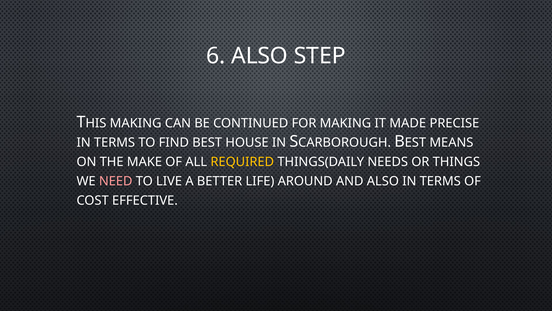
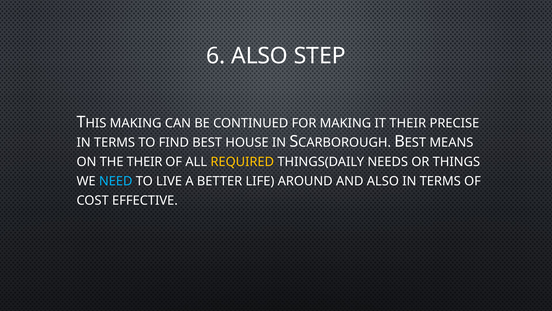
IT MADE: MADE -> THEIR (408, 123)
THE MAKE: MAKE -> THEIR (145, 162)
NEED colour: pink -> light blue (116, 181)
